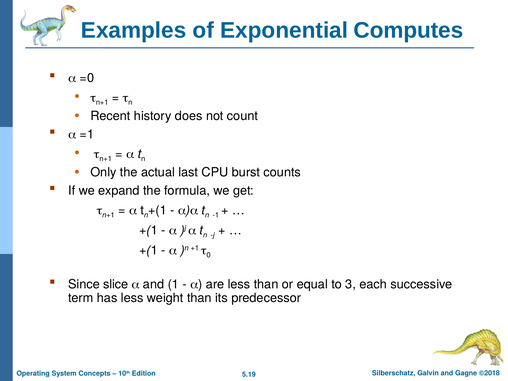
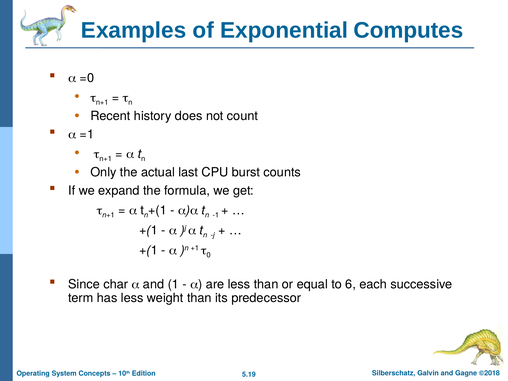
slice: slice -> char (116, 284)
3: 3 -> 6 (351, 284)
